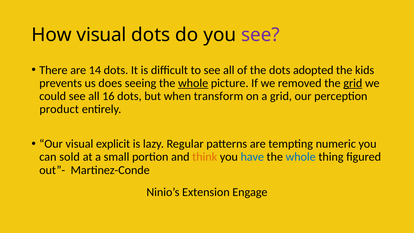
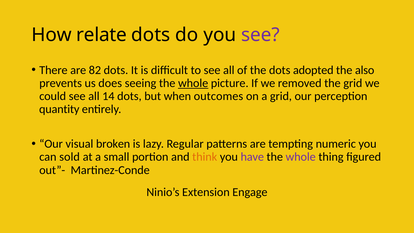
How visual: visual -> relate (102, 35)
14: 14 -> 82 (95, 70)
kids: kids -> also (365, 70)
grid underline: present -> none (353, 83)
16: 16 -> 14 (108, 96)
transform: transform -> outcomes (219, 96)
product: product -> quantity (59, 109)
explicit: explicit -> broken (113, 144)
have colour: blue -> purple (252, 157)
whole colour: blue -> purple (301, 157)
